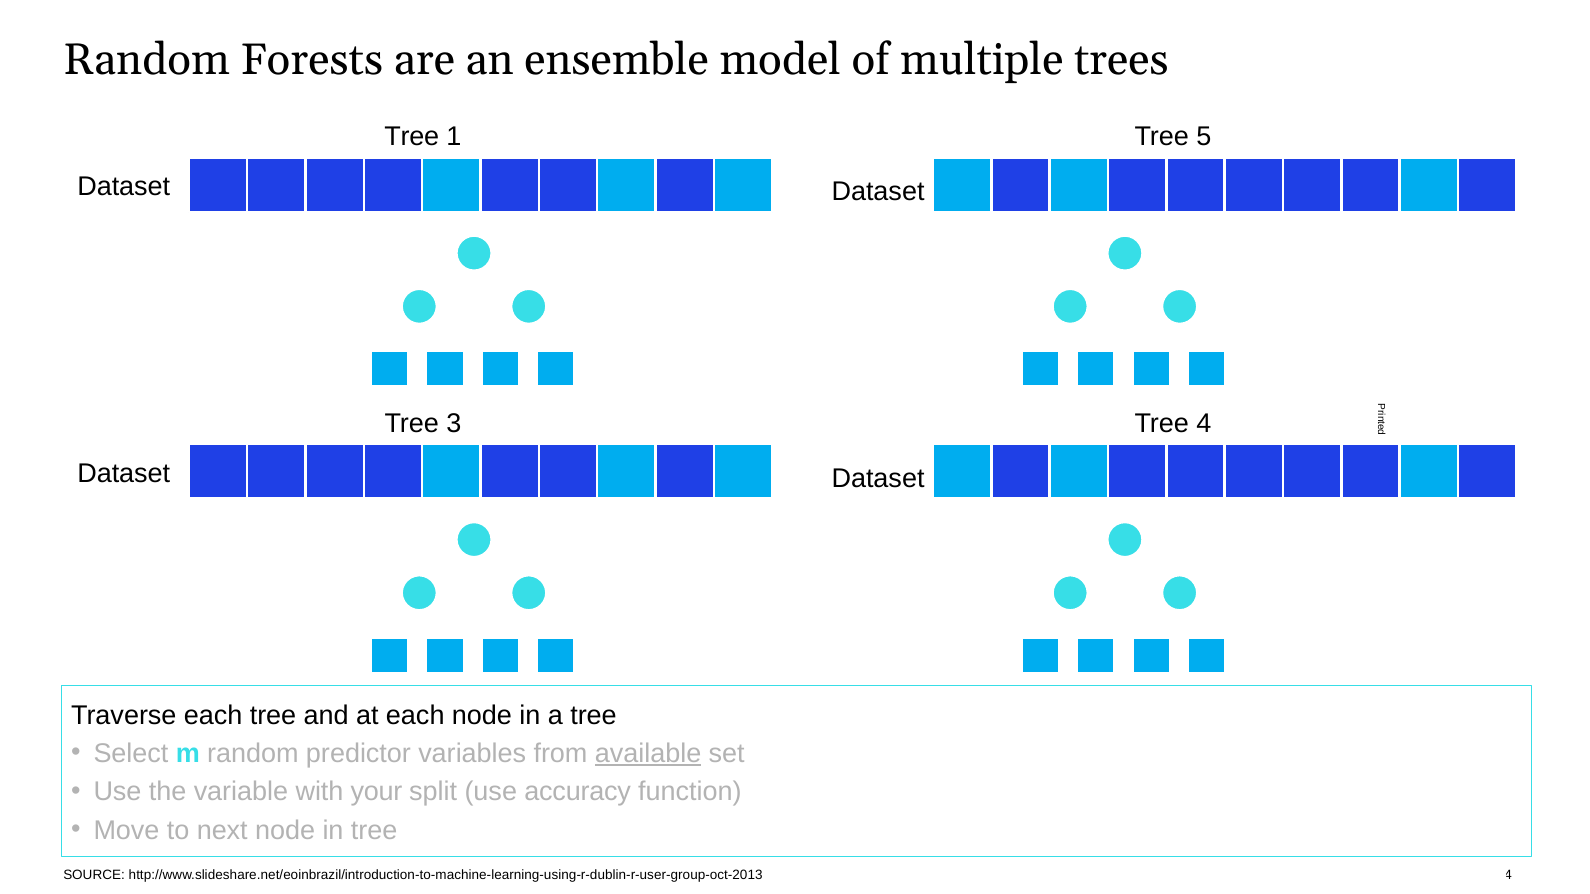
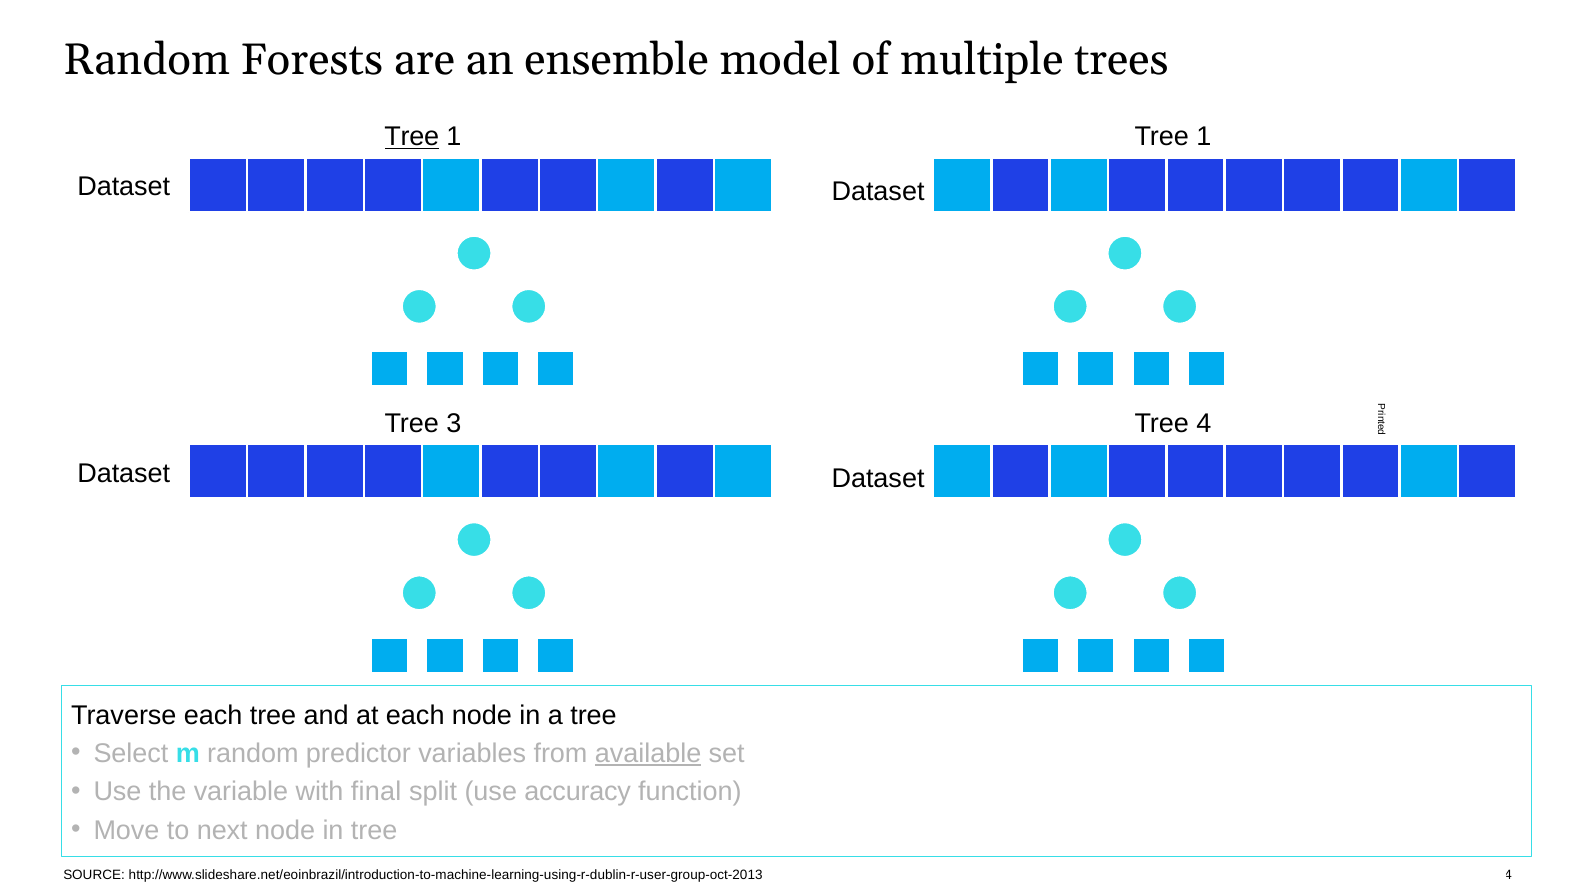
Tree underline: none -> present (412, 137)
1 Tree 5: 5 -> 1 (1204, 137)
your: your -> final (376, 792)
